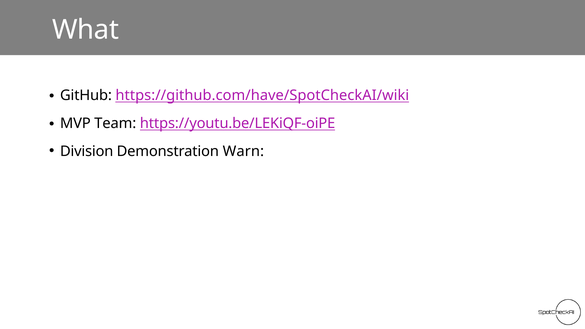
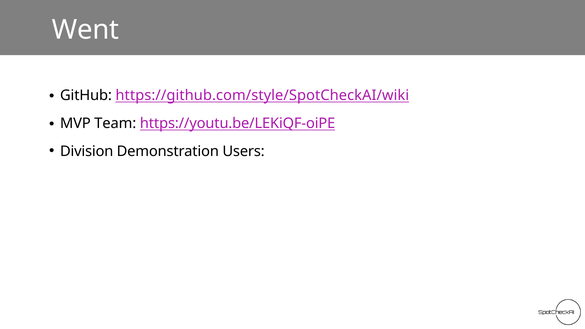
What: What -> Went (85, 30)
https://github.com/have/SpotCheckAI/wiki: https://github.com/have/SpotCheckAI/wiki -> https://github.com/style/SpotCheckAI/wiki (262, 95)
Warn: Warn -> Users (244, 151)
